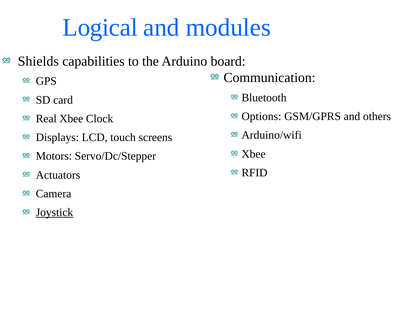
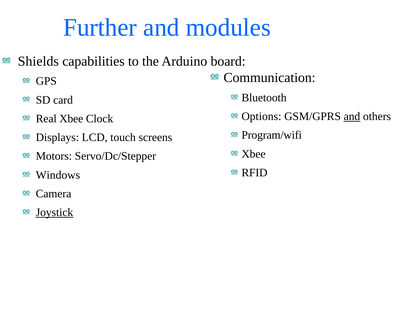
Logical: Logical -> Further (100, 27)
and underline: none -> present (352, 116)
Arduino/wifi: Arduino/wifi -> Program/wifi (272, 135)
Actuators: Actuators -> Windows (58, 175)
